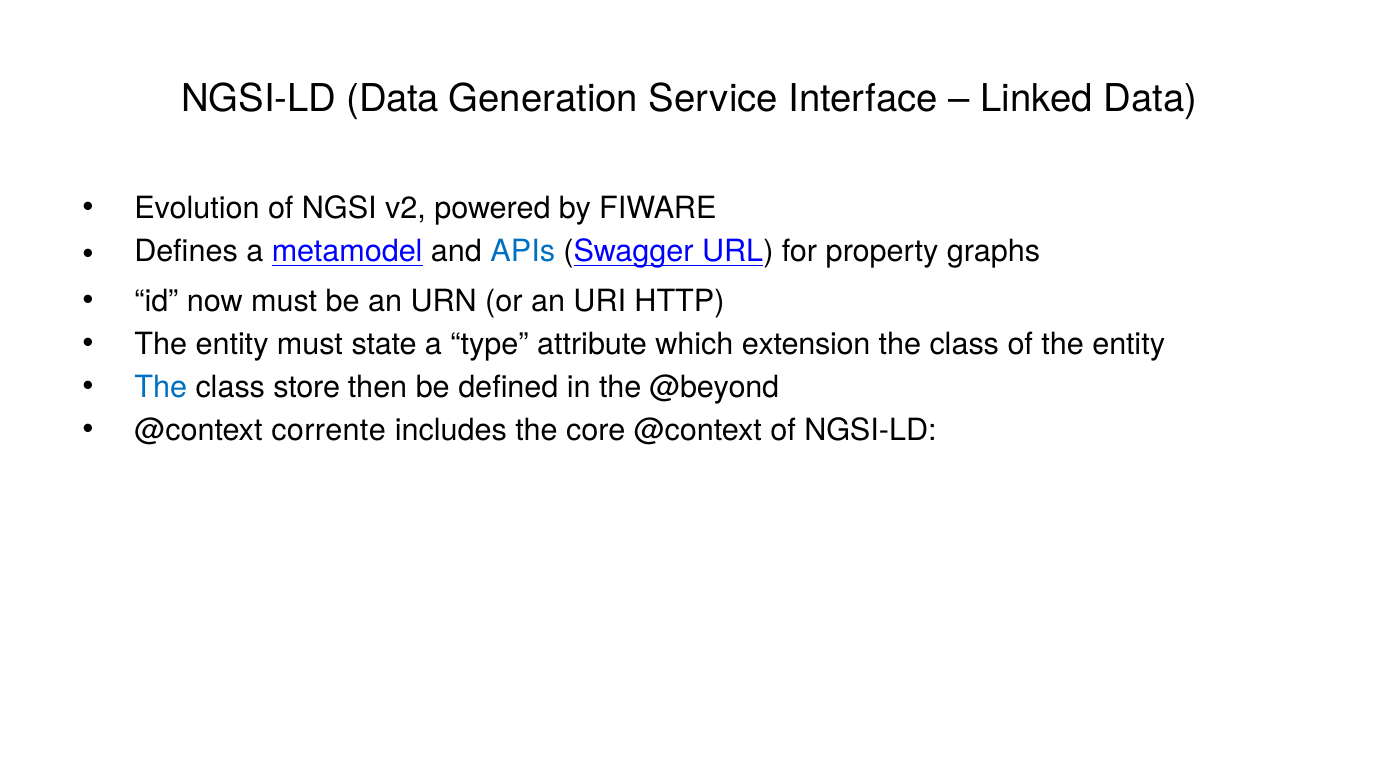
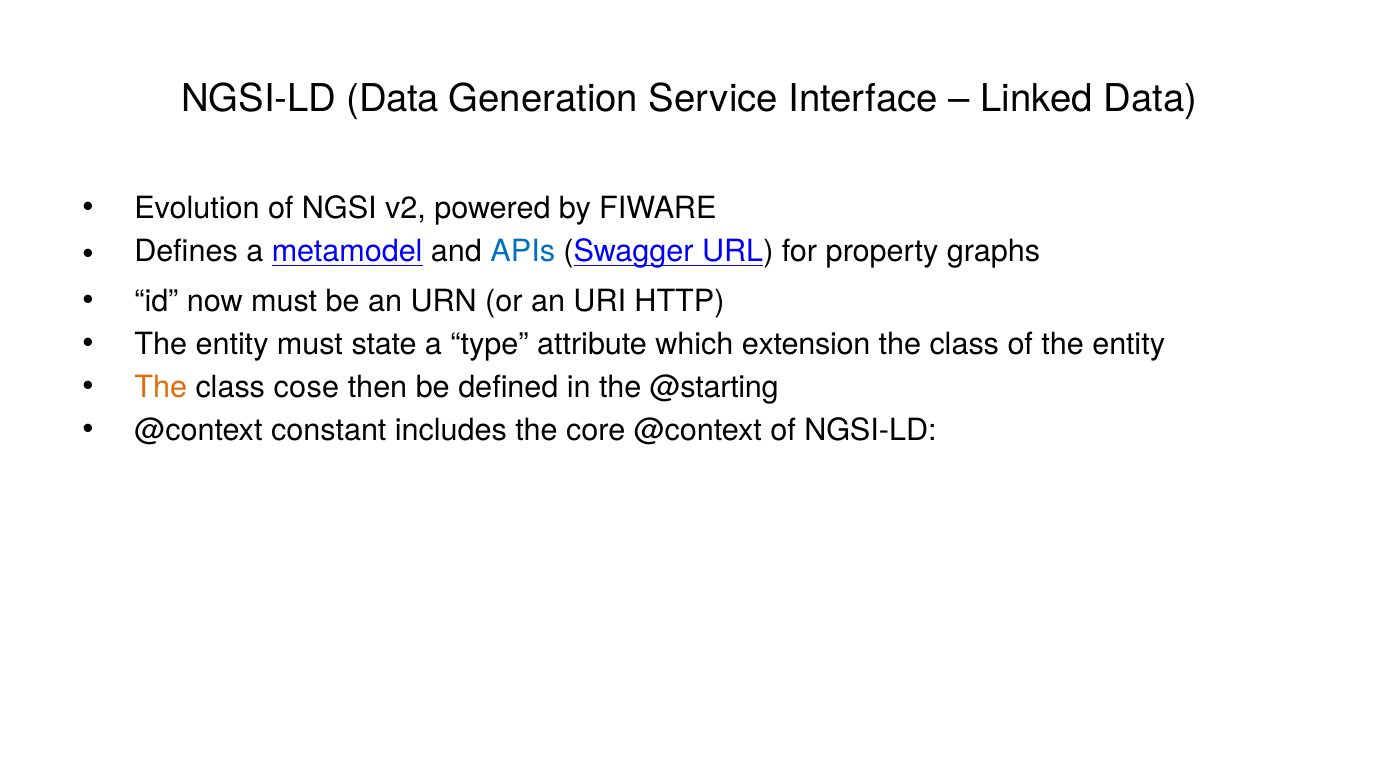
The colour: blue -> orange (161, 387)
store: store -> cose (306, 387)
@beyond: @beyond -> @starting (714, 387)
corrente: corrente -> constant (329, 430)
